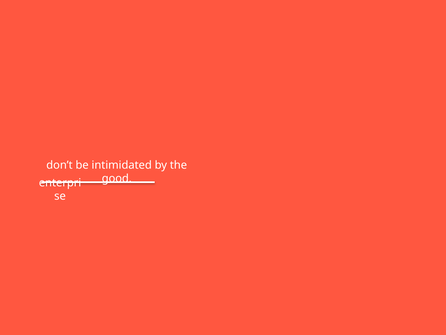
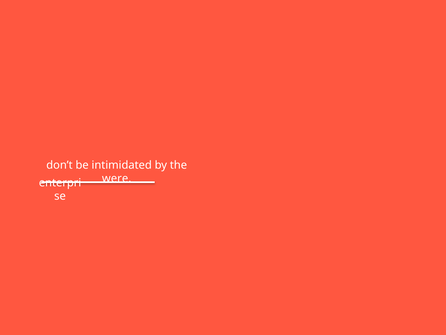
good: good -> were (117, 178)
